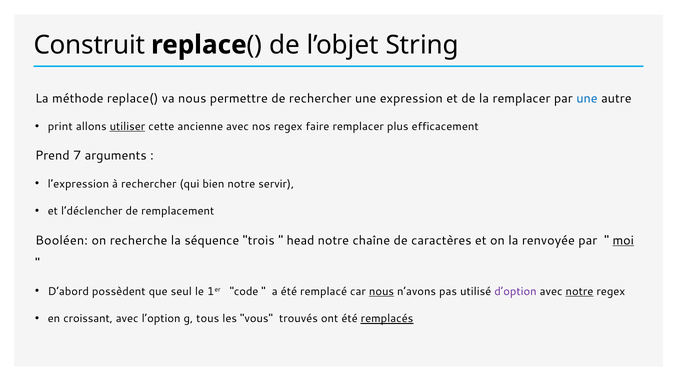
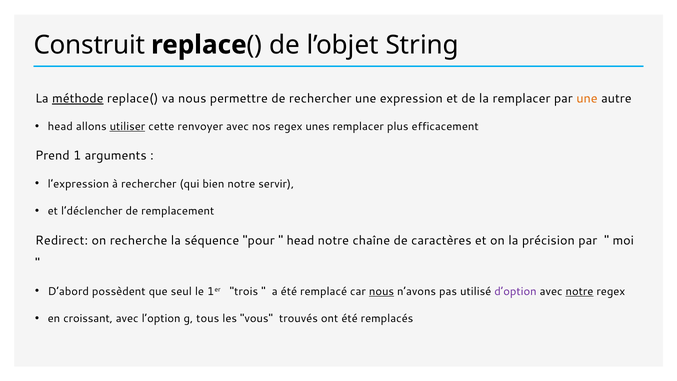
méthode underline: none -> present (78, 98)
une colour: blue -> orange (587, 98)
print: print -> head (60, 126)
ancienne: ancienne -> renvoyer (200, 126)
faire: faire -> unes (318, 126)
7: 7 -> 1 (77, 156)
Booléen: Booléen -> Redirect (62, 240)
trois: trois -> pour (259, 240)
renvoyée: renvoyée -> précision (548, 240)
moi underline: present -> none (623, 240)
code: code -> trois (244, 291)
remplacés underline: present -> none (387, 319)
